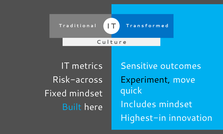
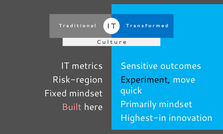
Risk-across: Risk-across -> Risk-region (77, 80)
Includes: Includes -> Primarily (138, 104)
Built colour: light blue -> pink (72, 107)
